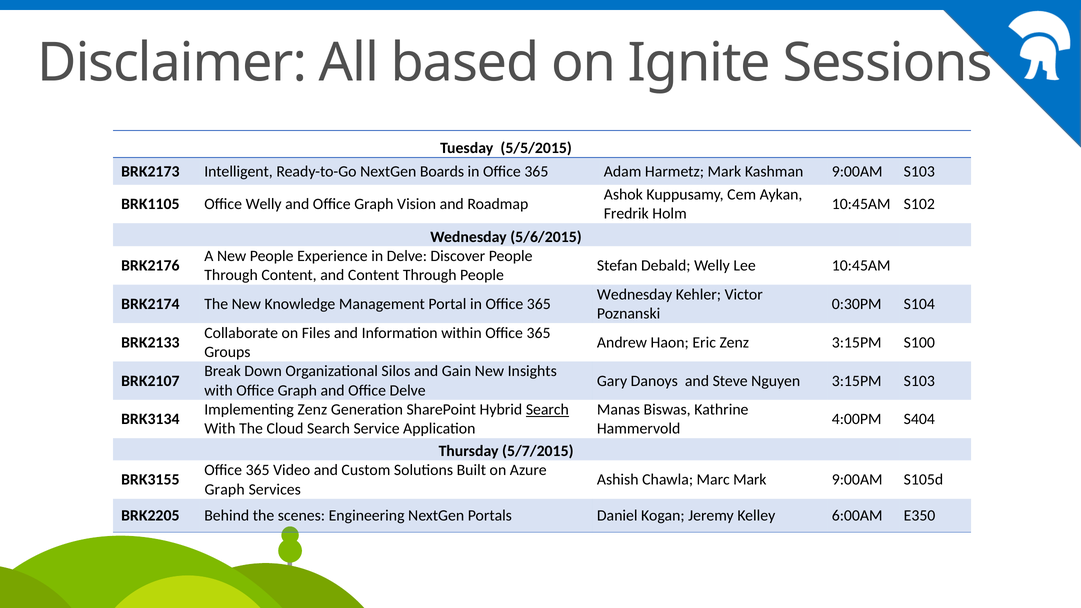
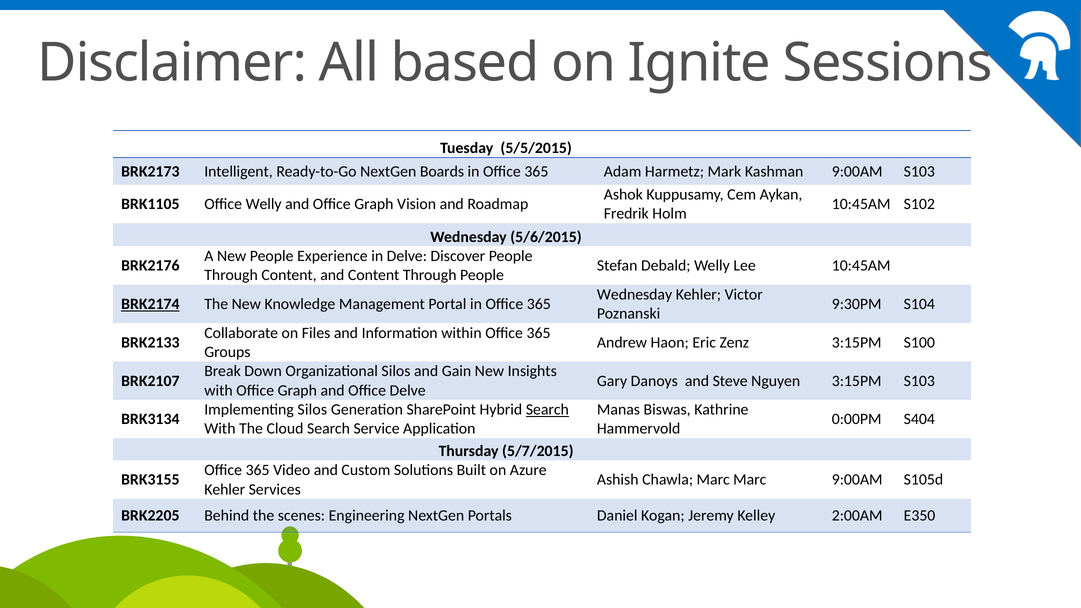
BRK2174 underline: none -> present (150, 304)
0:30PM: 0:30PM -> 9:30PM (857, 304)
Implementing Zenz: Zenz -> Silos (312, 410)
4:00PM: 4:00PM -> 0:00PM (857, 419)
Marc Mark: Mark -> Marc (750, 480)
Graph: Graph -> Kehler (225, 489)
6:00AM: 6:00AM -> 2:00AM (857, 516)
